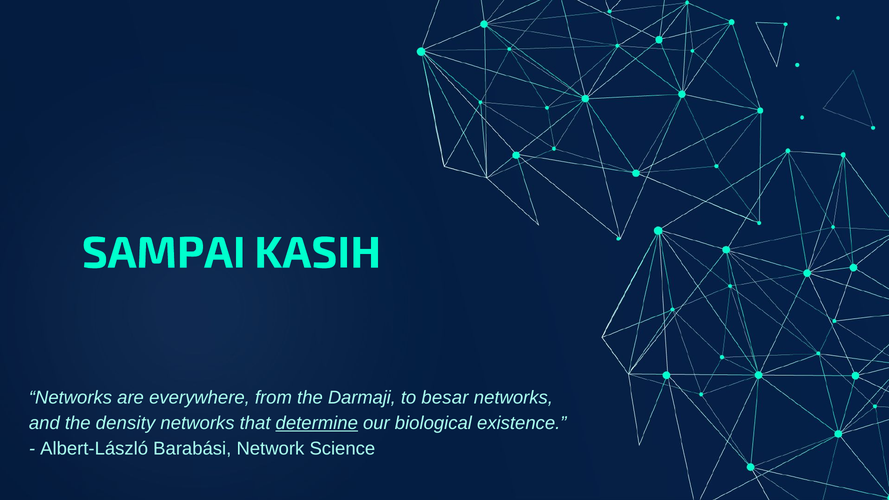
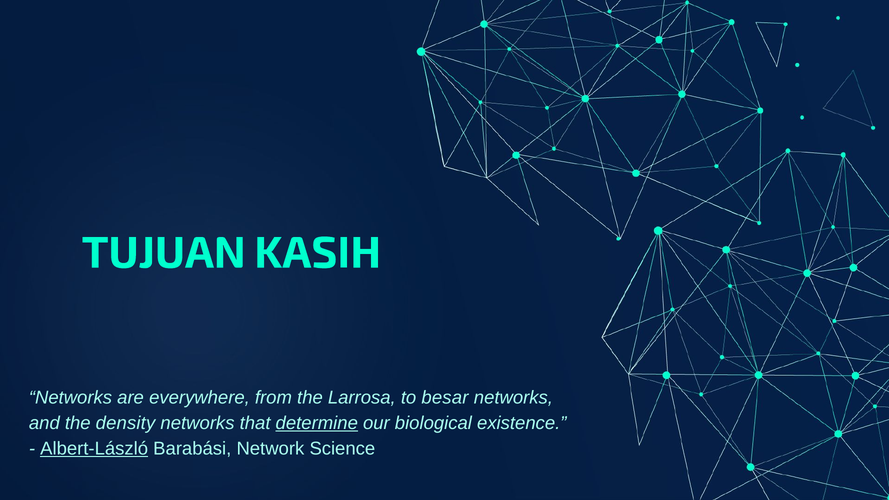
SAMPAI: SAMPAI -> TUJUAN (164, 253)
Darmaji: Darmaji -> Larrosa (362, 397)
Albert-László underline: none -> present (94, 449)
